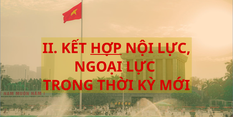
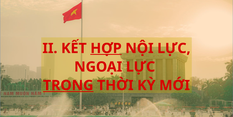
TRONG underline: none -> present (68, 85)
